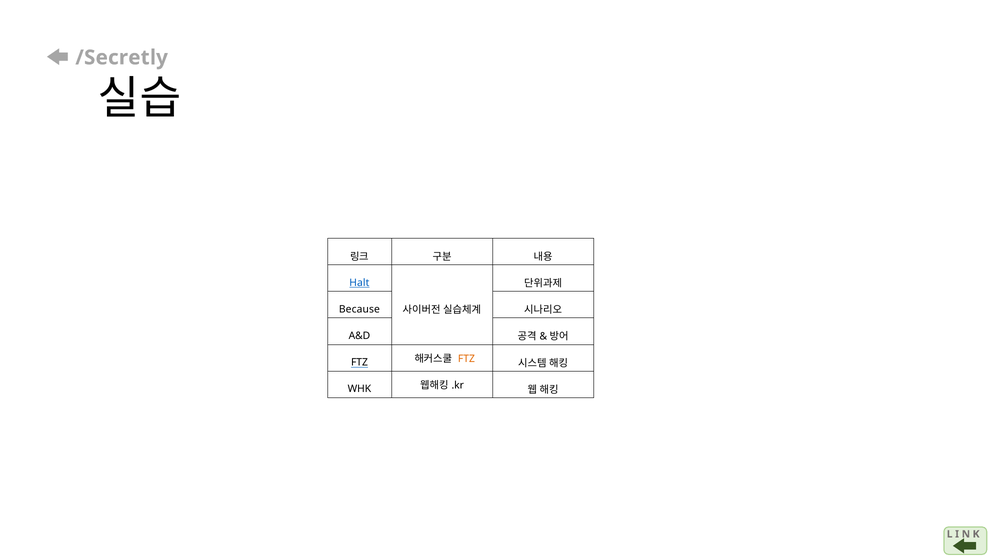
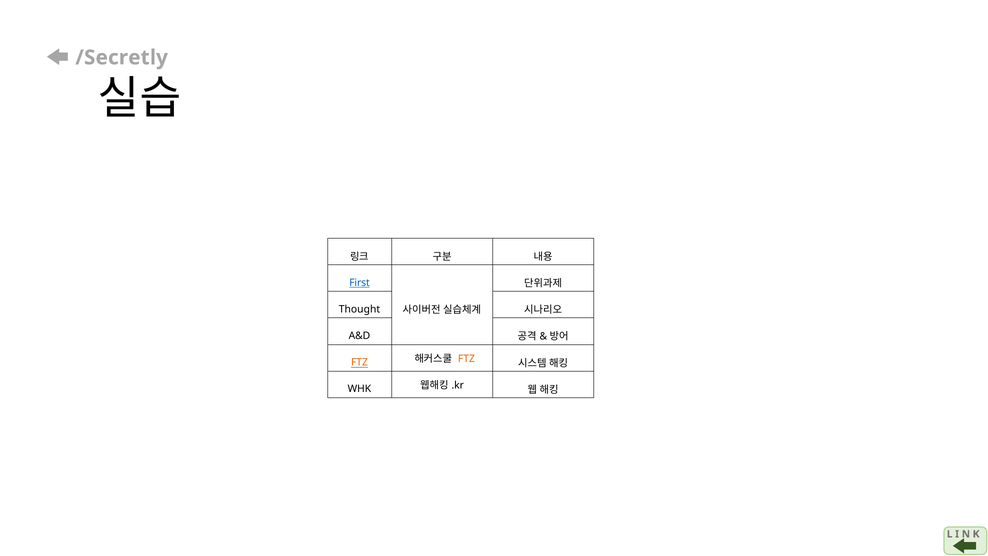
Halt: Halt -> First (359, 283)
Because: Because -> Thought (359, 309)
FTZ colour: black -> orange (359, 362)
